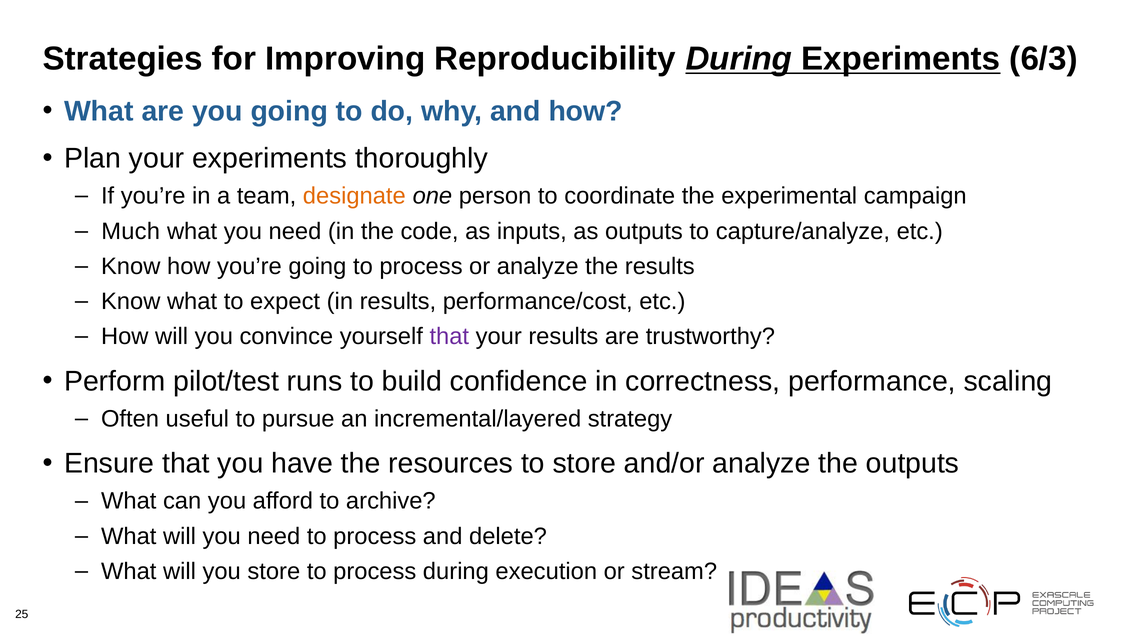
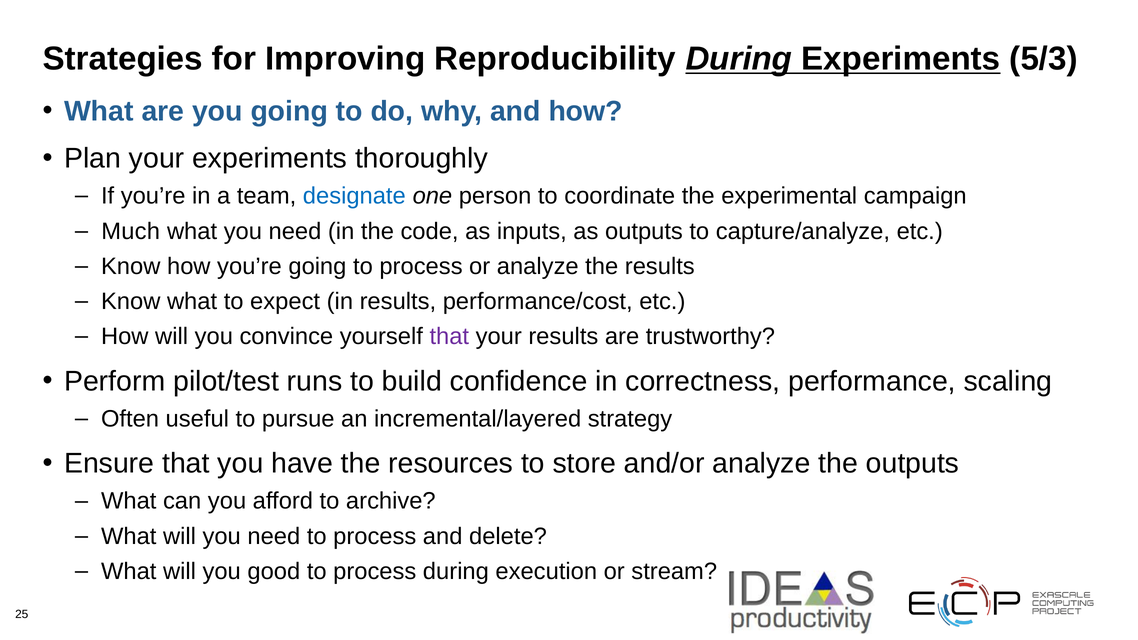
6/3: 6/3 -> 5/3 (1044, 59)
designate colour: orange -> blue (354, 196)
you store: store -> good (274, 572)
